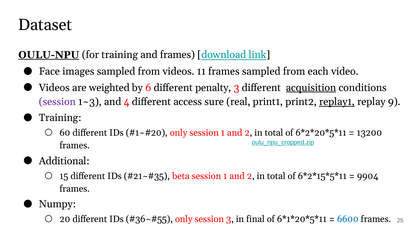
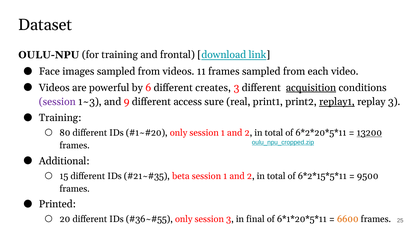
OULU-NPU underline: present -> none (49, 55)
and frames: frames -> frontal (177, 55)
weighted: weighted -> powerful (109, 87)
penalty: penalty -> creates (213, 87)
4: 4 -> 9 (127, 102)
replay 9: 9 -> 3 (394, 102)
60: 60 -> 80 (65, 133)
13200 underline: none -> present (369, 133)
9904: 9904 -> 9500 (368, 176)
Numpy: Numpy -> Printed (57, 204)
6600 colour: blue -> orange (348, 219)
